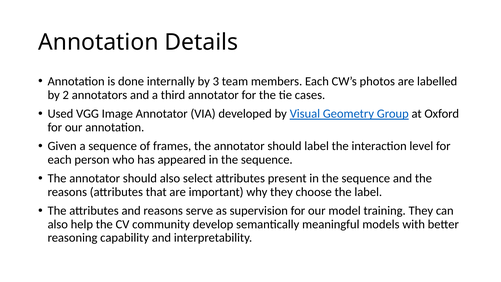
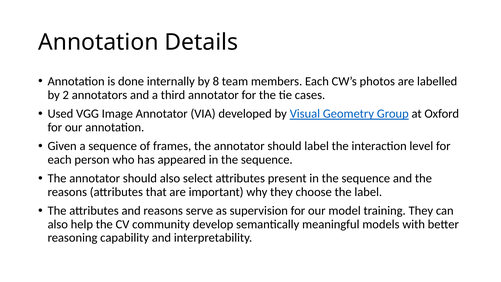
3: 3 -> 8 (216, 81)
